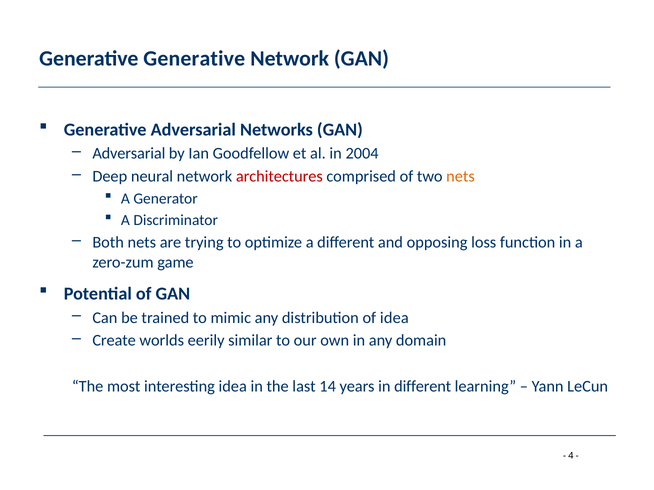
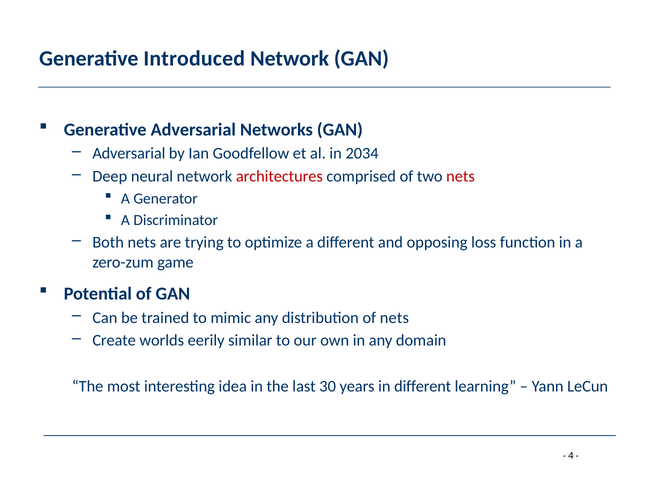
Generative Generative: Generative -> Introduced (194, 59)
2004: 2004 -> 2034 (362, 154)
nets colour: orange -> red (461, 177)
of idea: idea -> nets (394, 318)
14: 14 -> 30 (328, 387)
